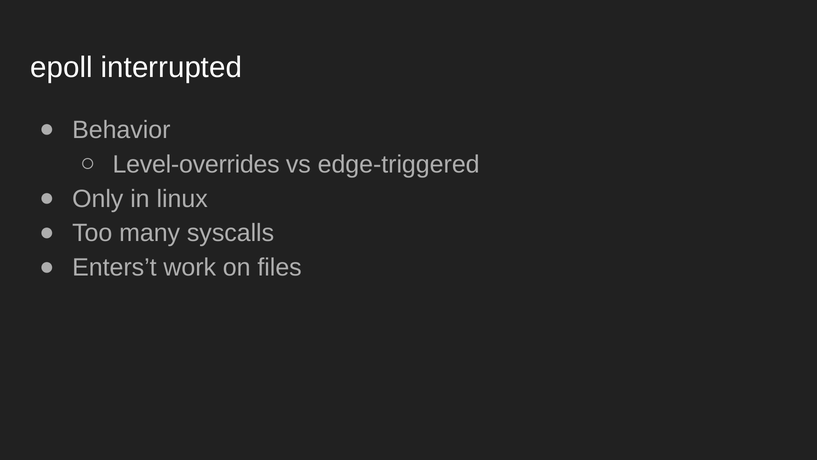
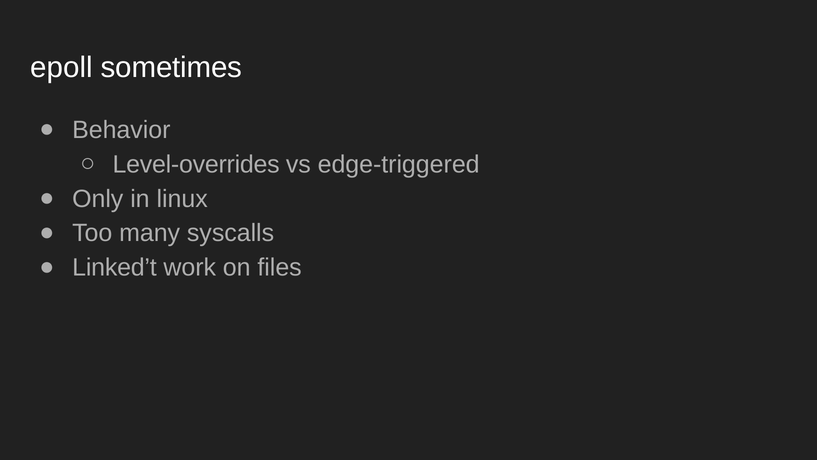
interrupted: interrupted -> sometimes (171, 68)
Enters’t: Enters’t -> Linked’t (114, 267)
